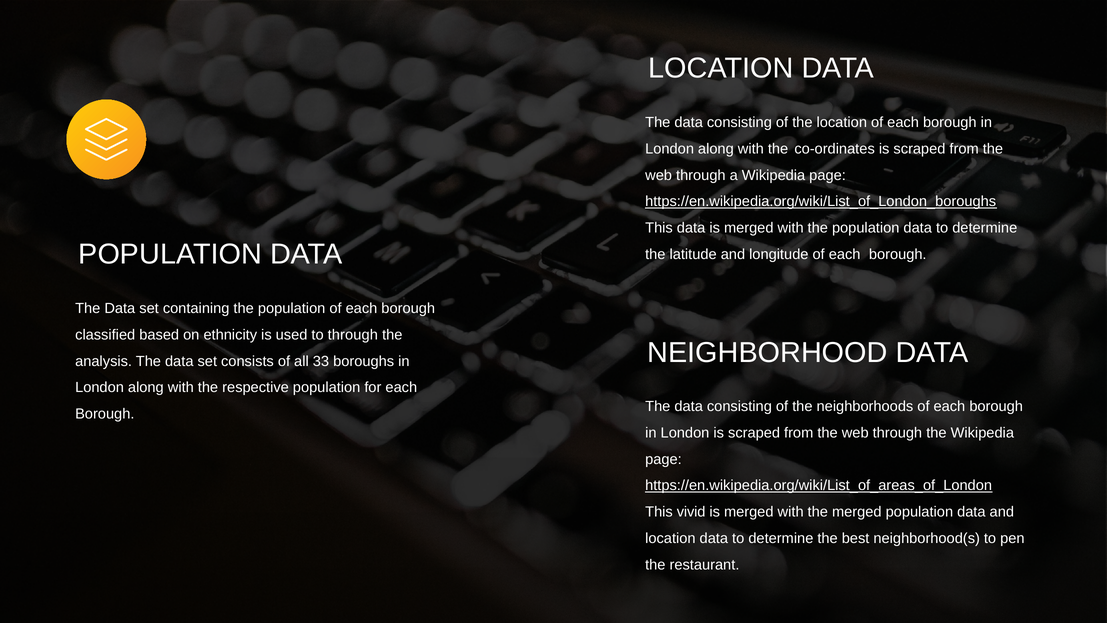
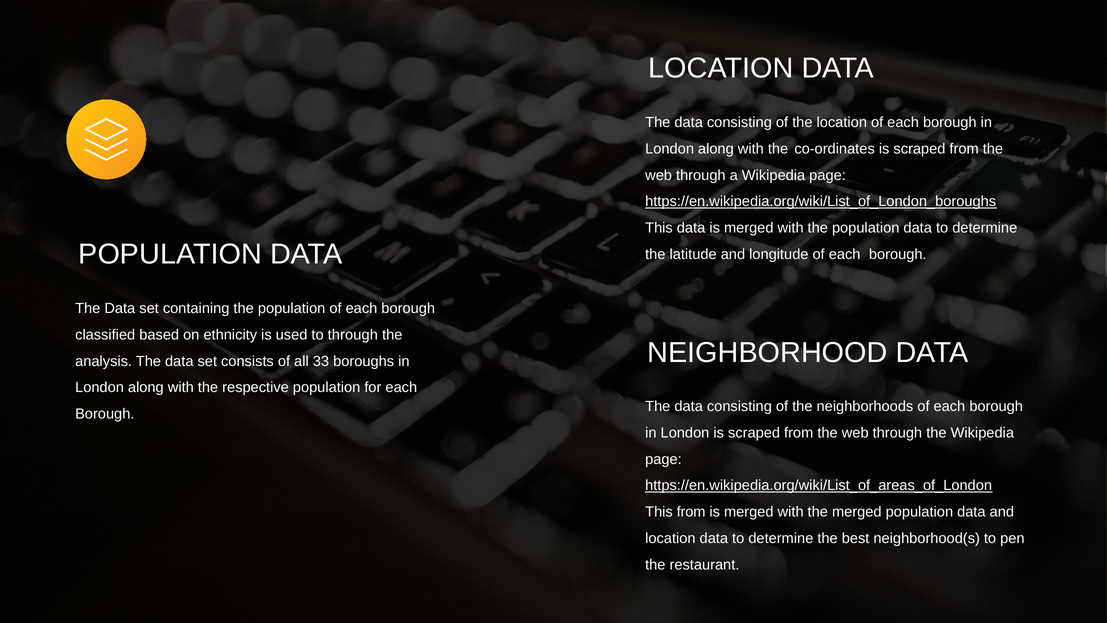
This vivid: vivid -> from (691, 512)
